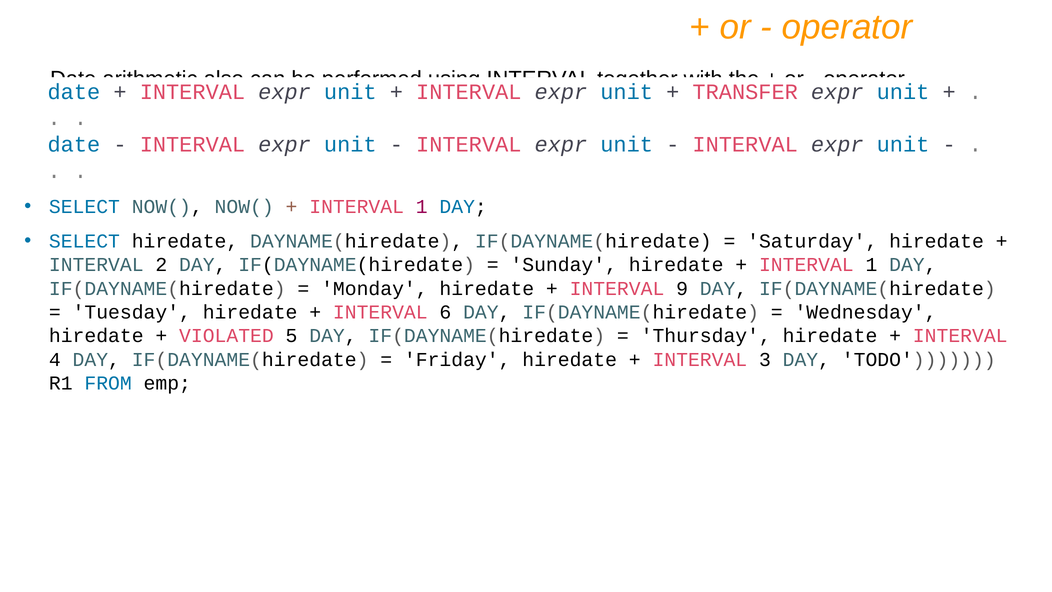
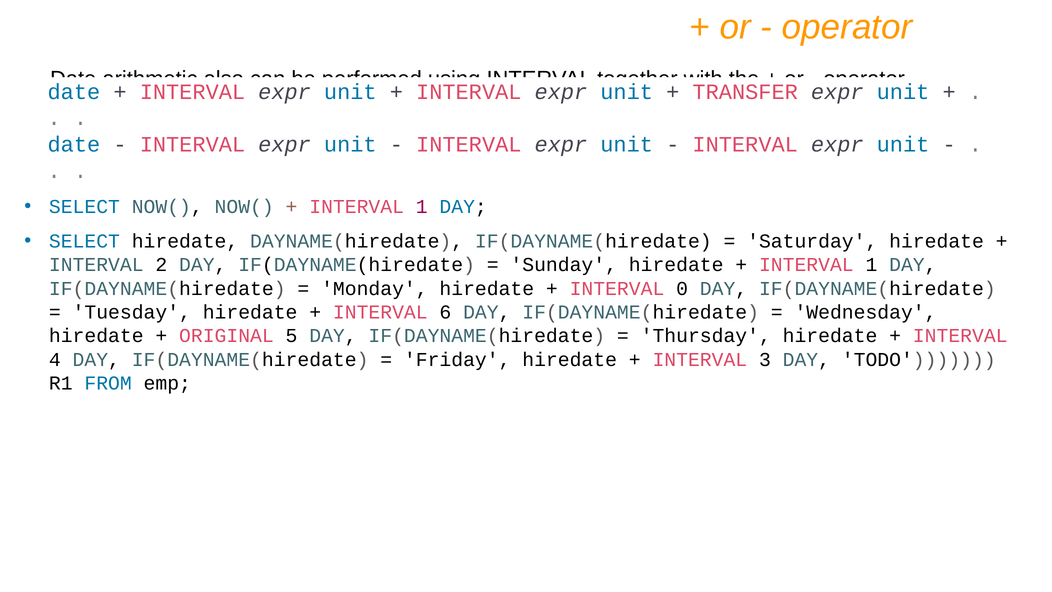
9: 9 -> 0 (682, 288)
VIOLATED: VIOLATED -> ORIGINAL (226, 336)
